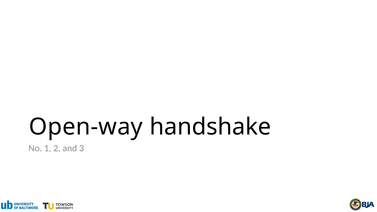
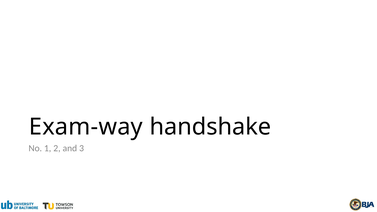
Open-way: Open-way -> Exam-way (86, 127)
